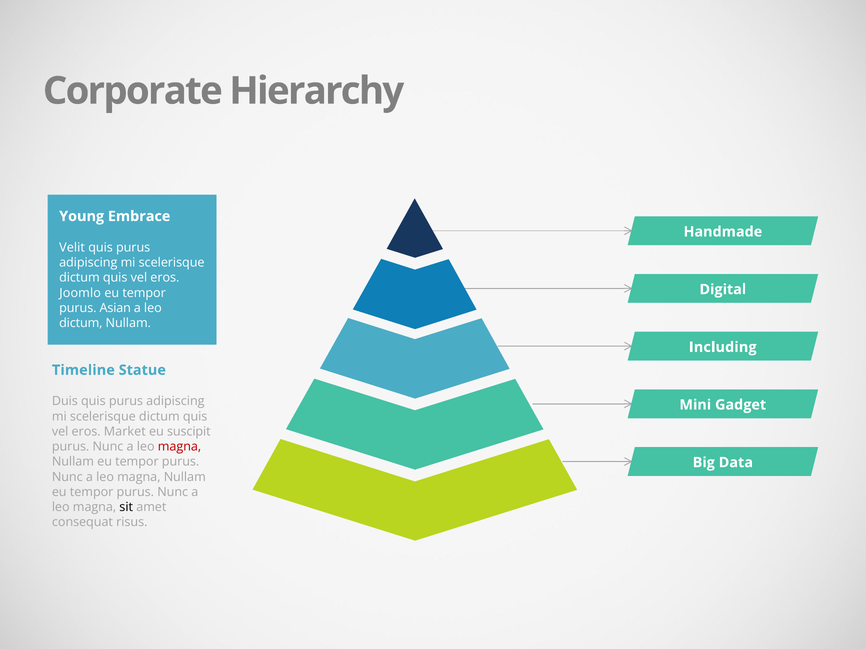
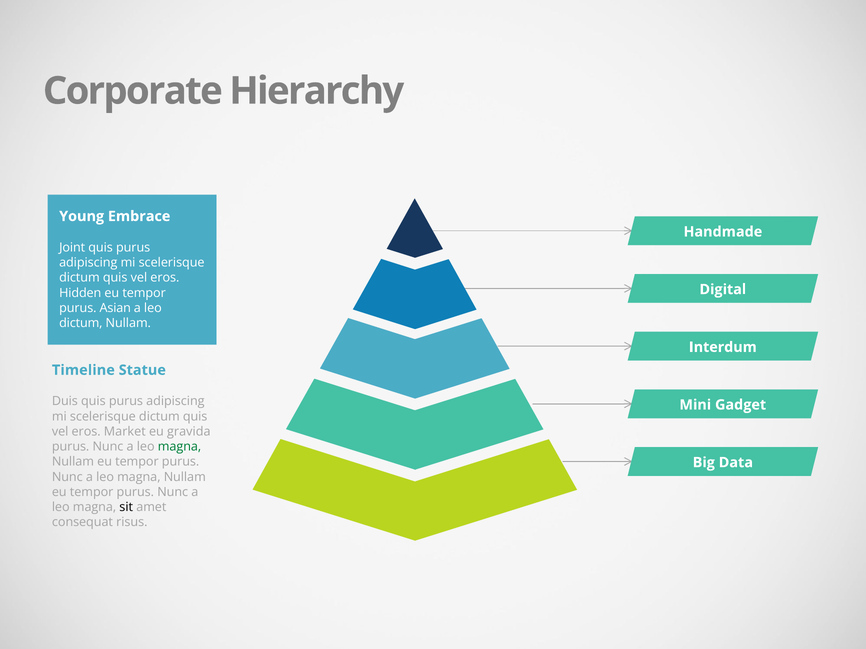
Velit: Velit -> Joint (72, 248)
Joomlo: Joomlo -> Hidden (80, 293)
Including: Including -> Interdum (723, 347)
suscipit: suscipit -> gravida (189, 432)
magna colour: red -> green (180, 447)
